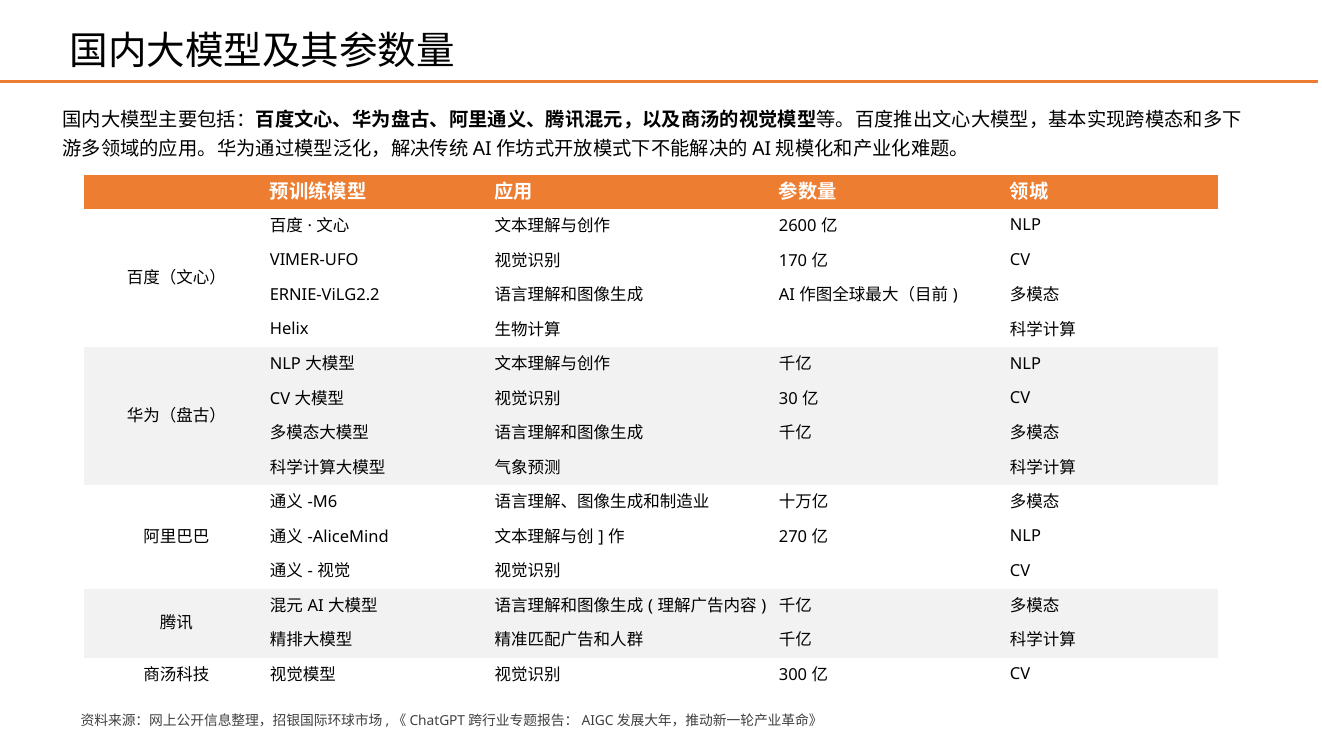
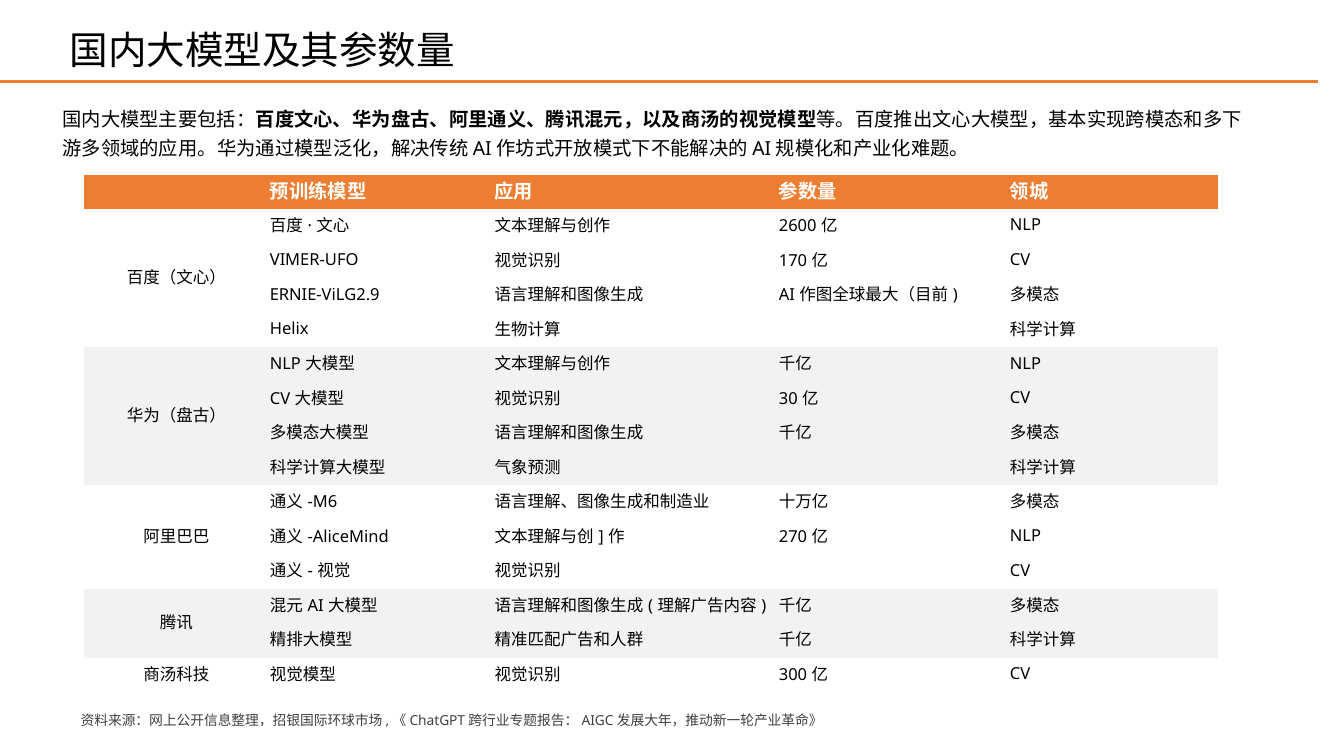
ERNIE-ViLG2.2: ERNIE-ViLG2.2 -> ERNIE-ViLG2.9 (325, 295)
